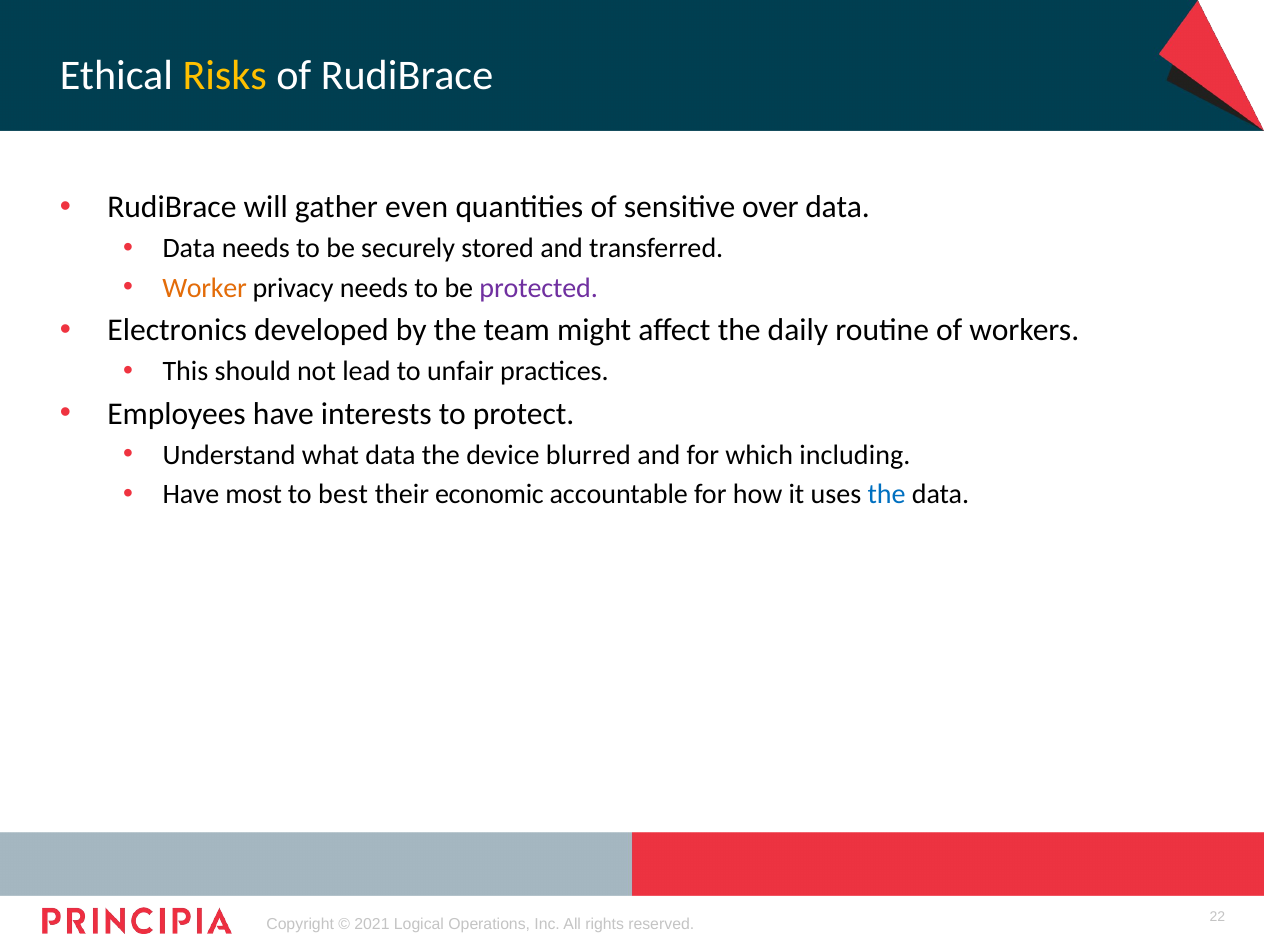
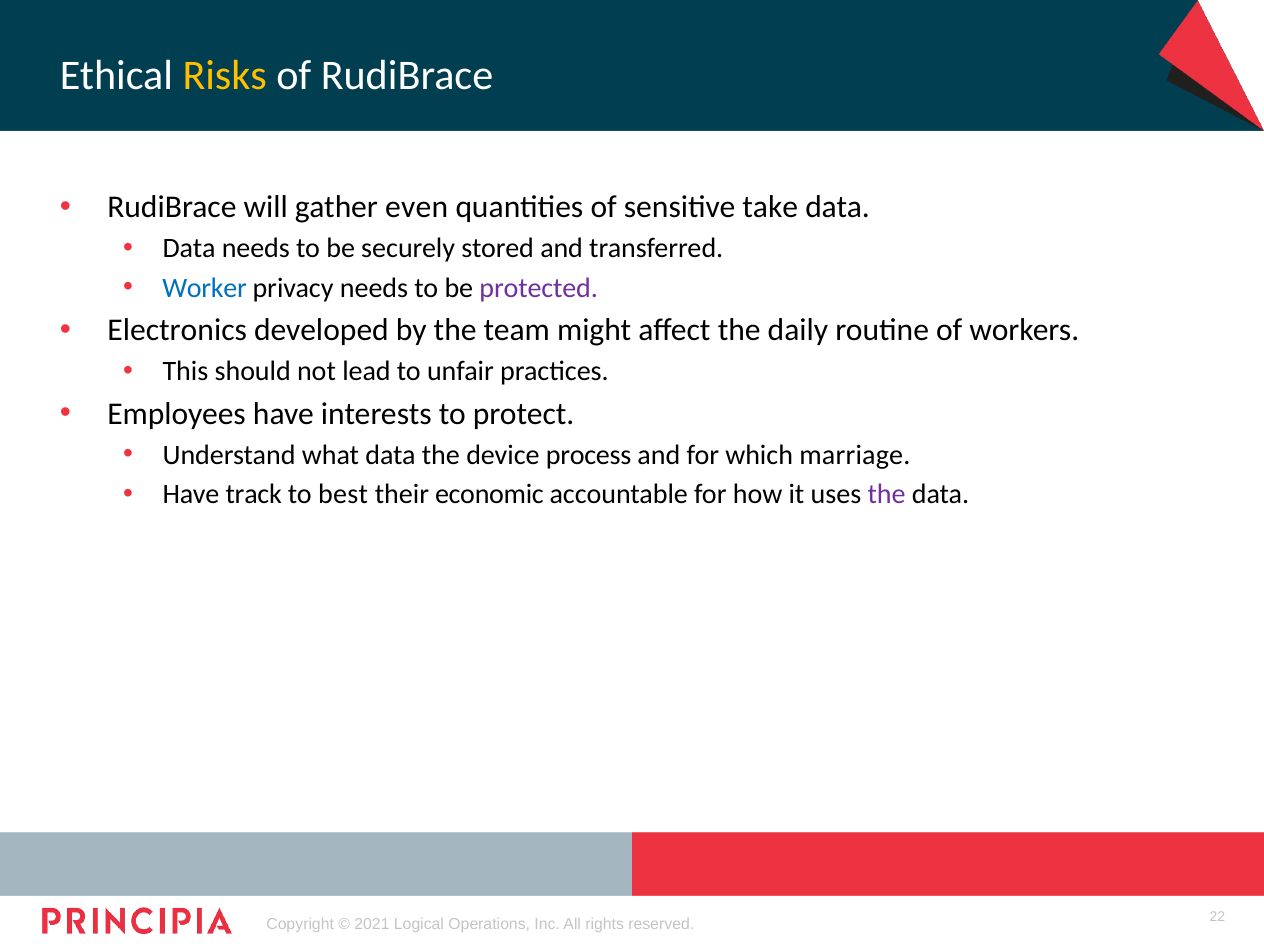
over: over -> take (770, 207)
Worker colour: orange -> blue (205, 288)
blurred: blurred -> process (589, 455)
including: including -> marriage (855, 455)
most: most -> track (254, 494)
the colour: blue -> purple (887, 494)
